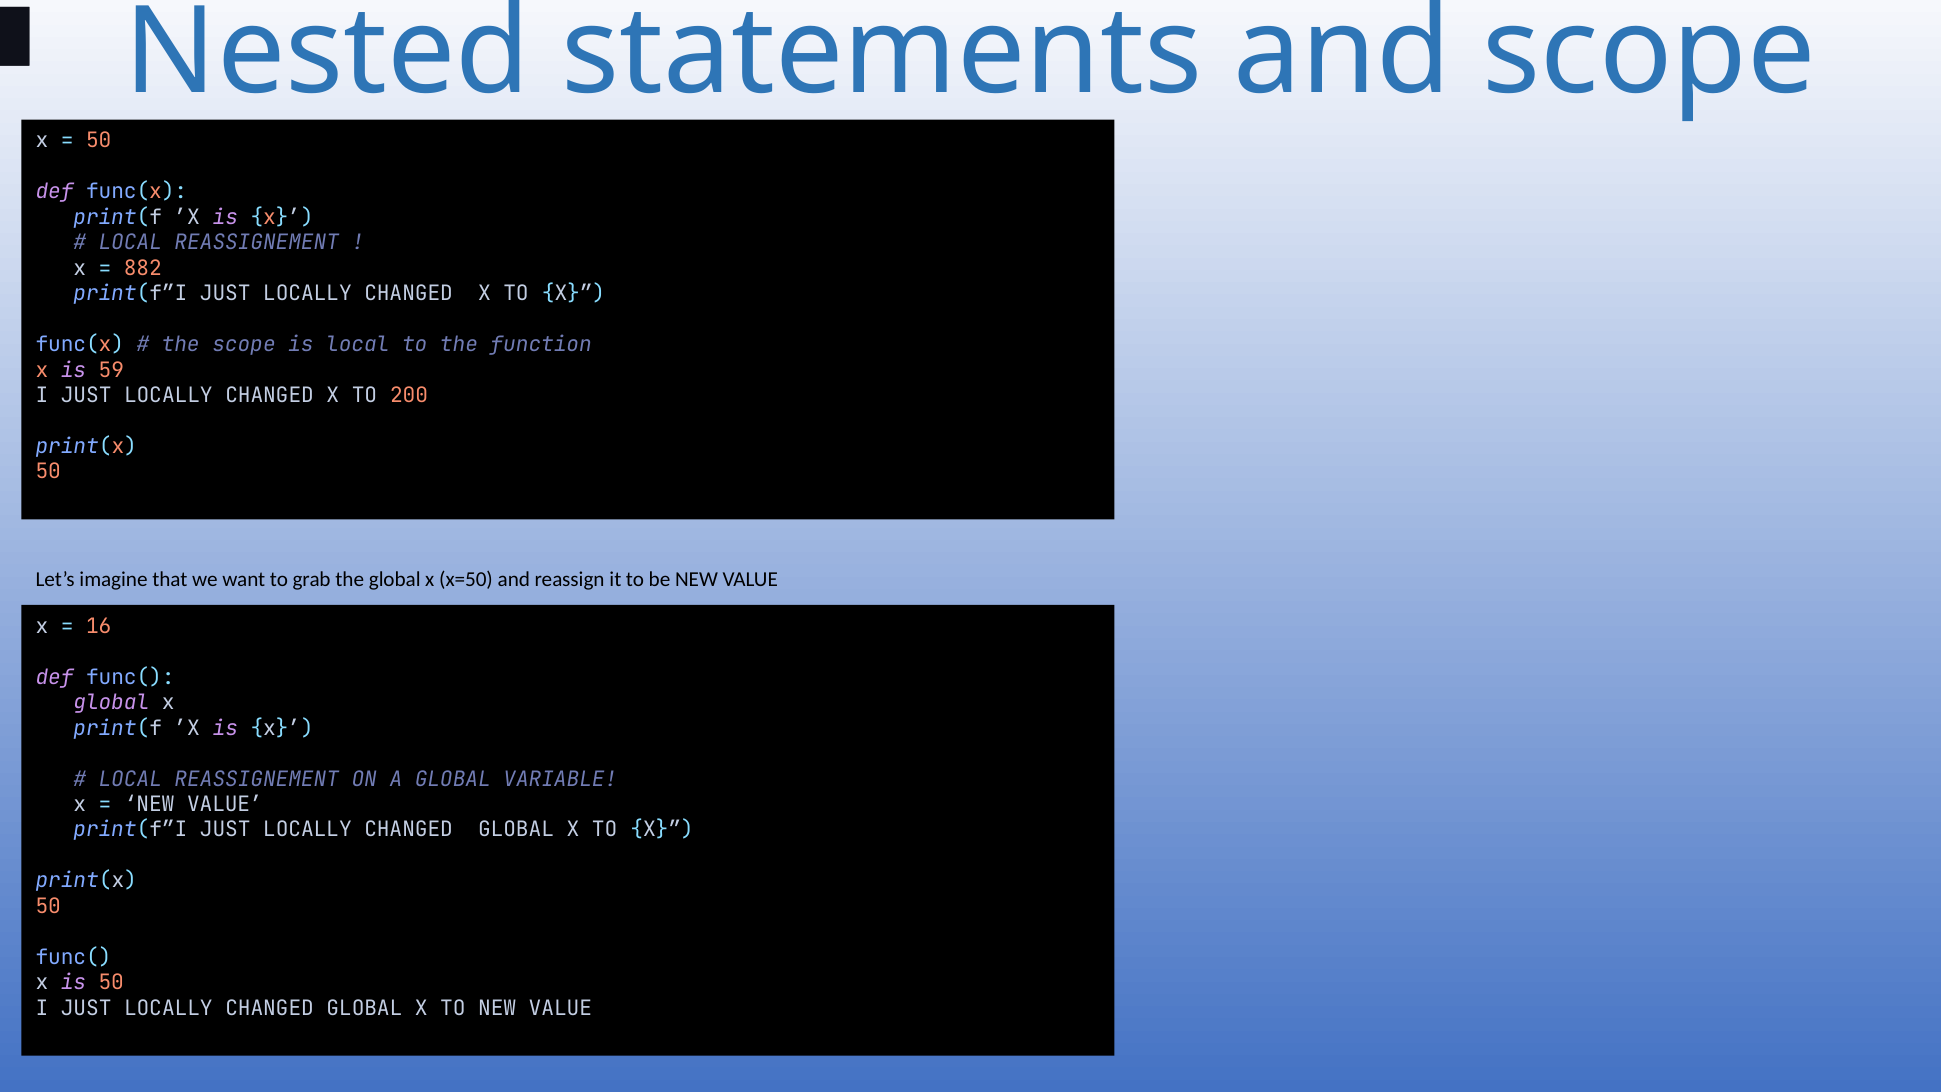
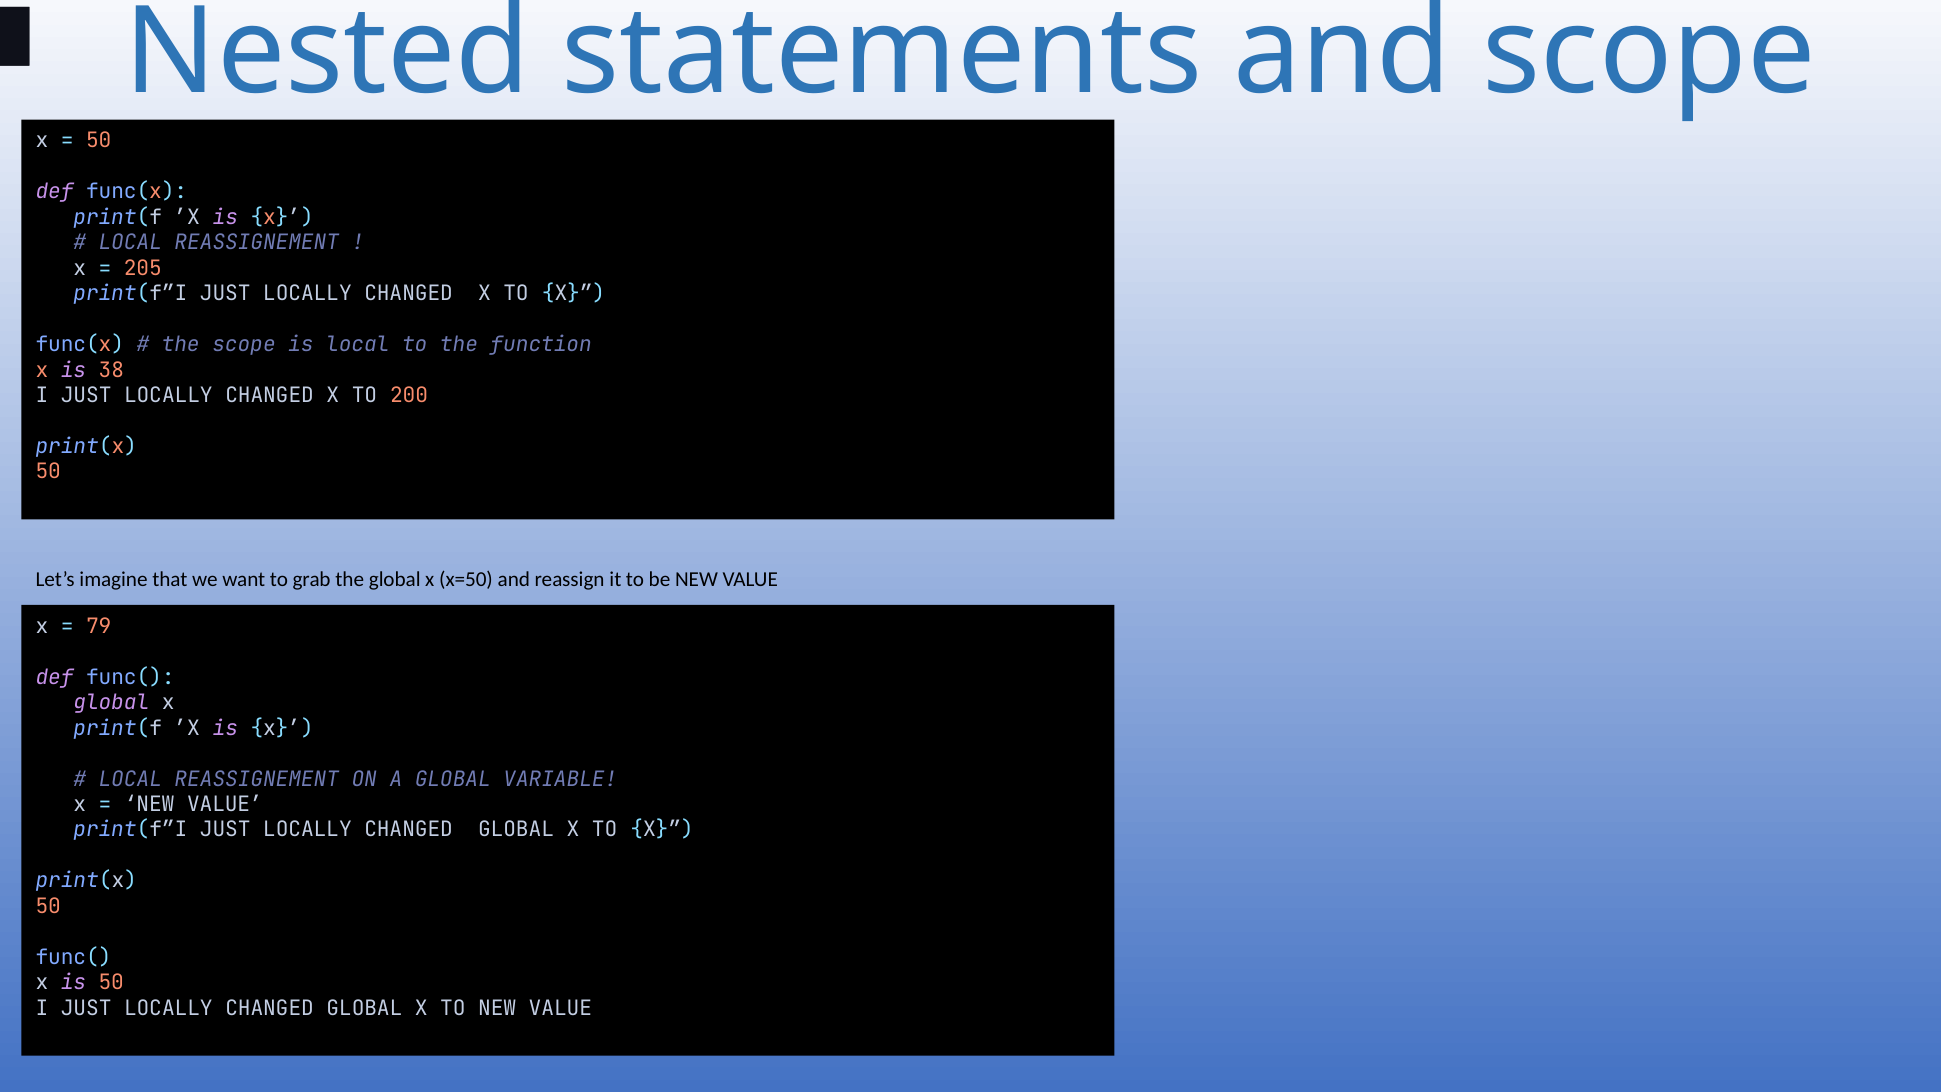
882: 882 -> 205 (143, 268)
59: 59 -> 38 (111, 370)
16: 16 -> 79 (99, 626)
